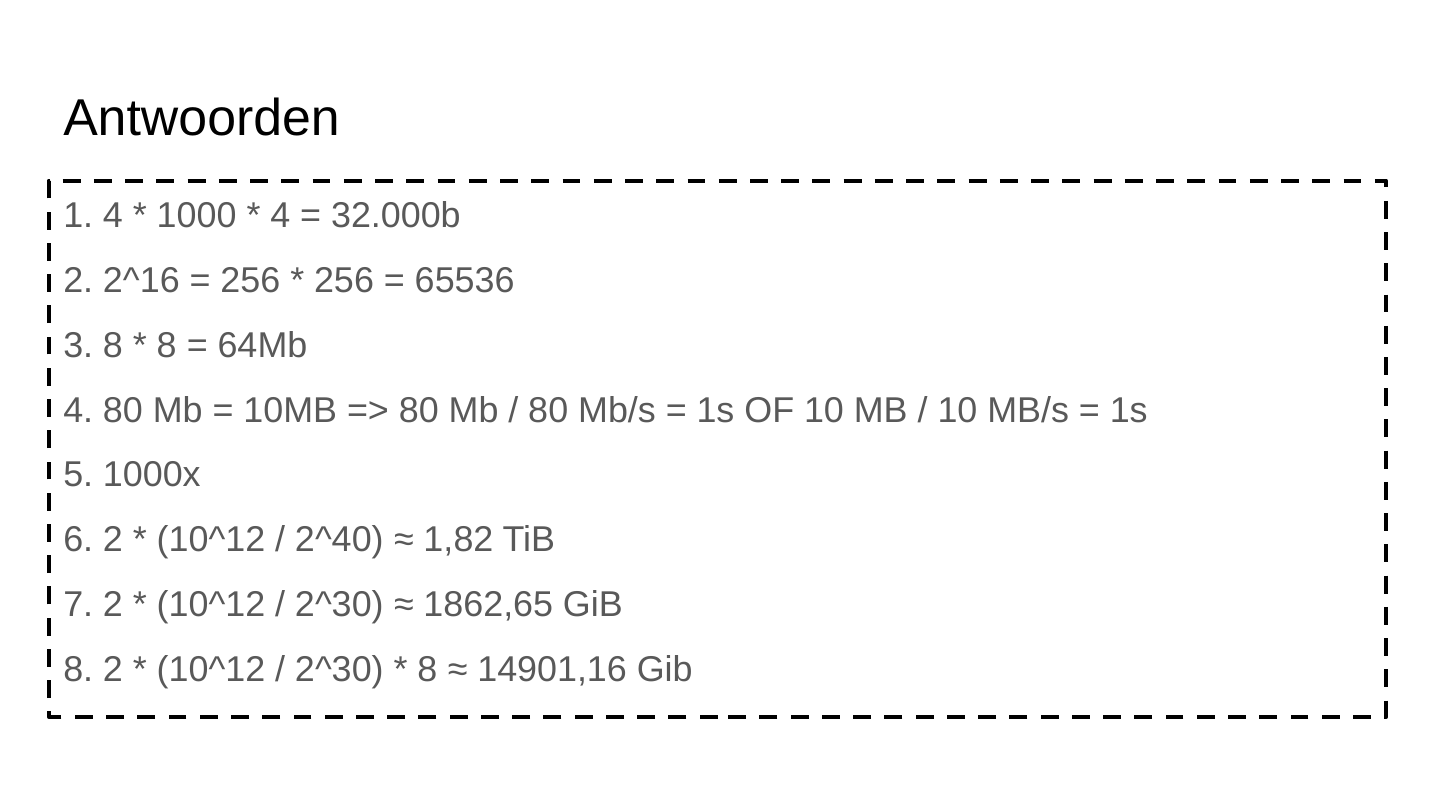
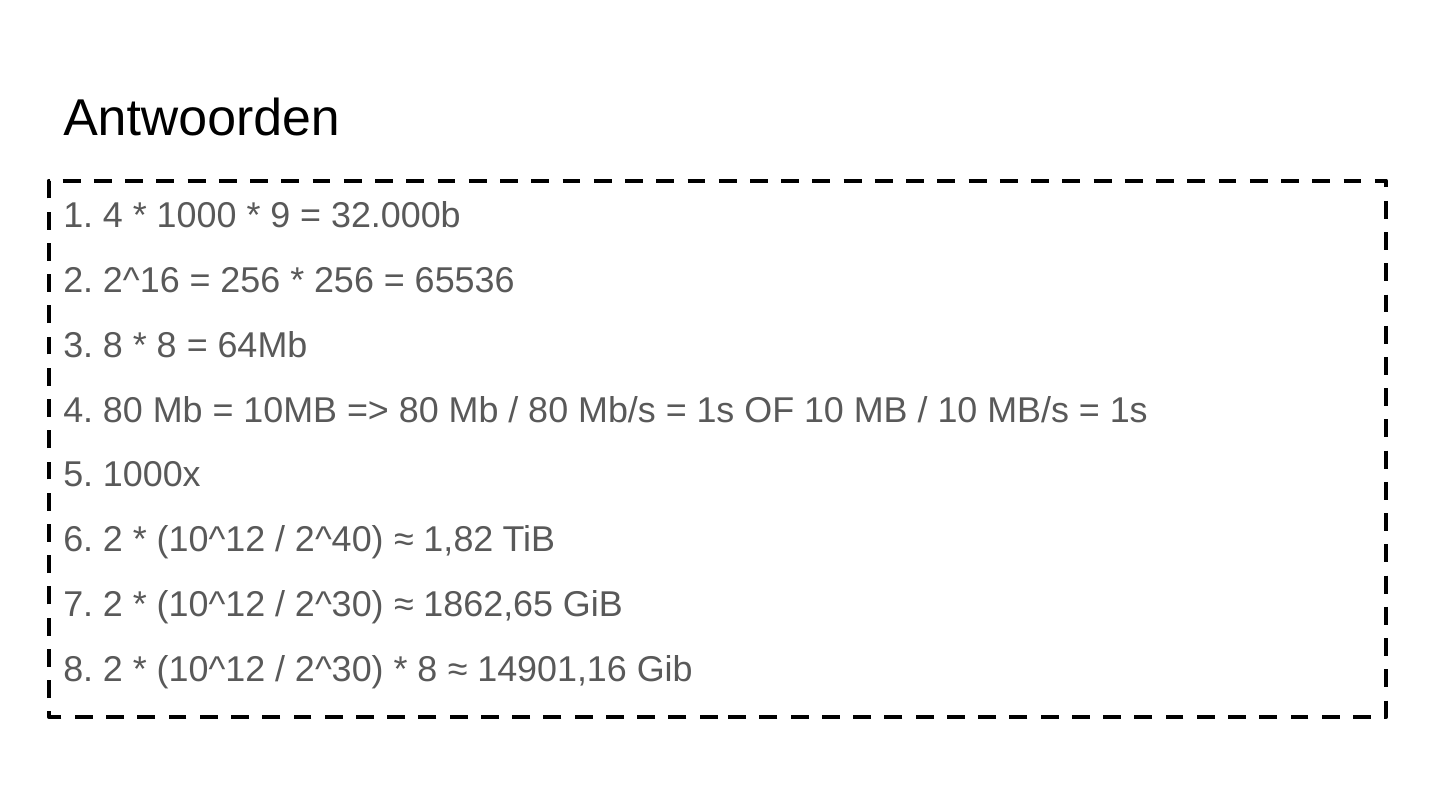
4: 4 -> 9 (280, 216)
